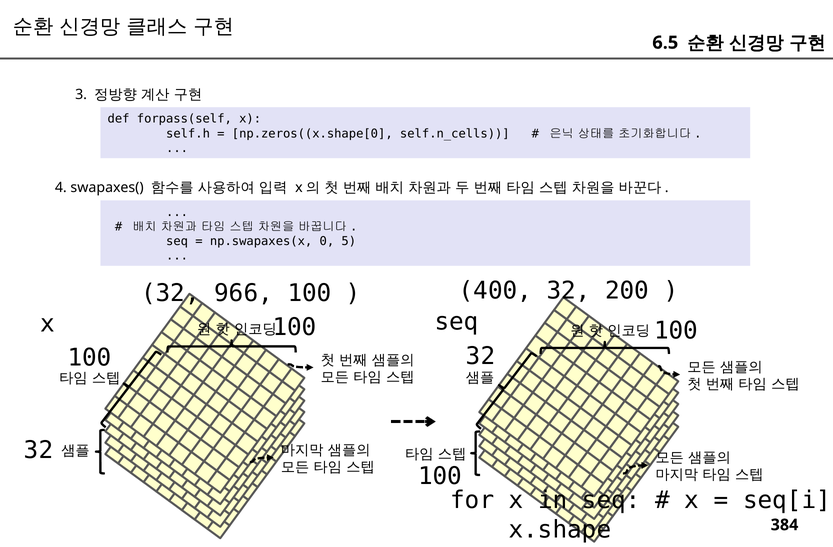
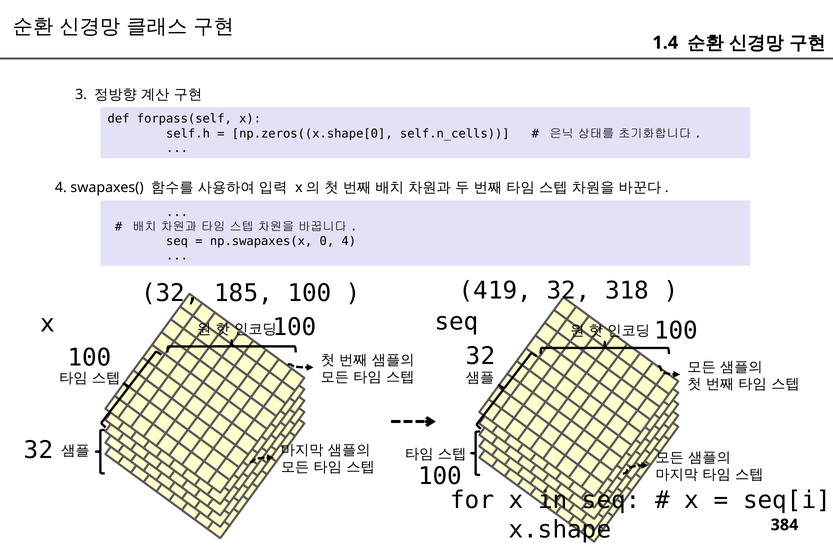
6.5: 6.5 -> 1.4 (665, 43)
0 5: 5 -> 4 (349, 241)
966: 966 -> 185 (244, 293)
400: 400 -> 419 (495, 291)
200: 200 -> 318 (627, 291)
